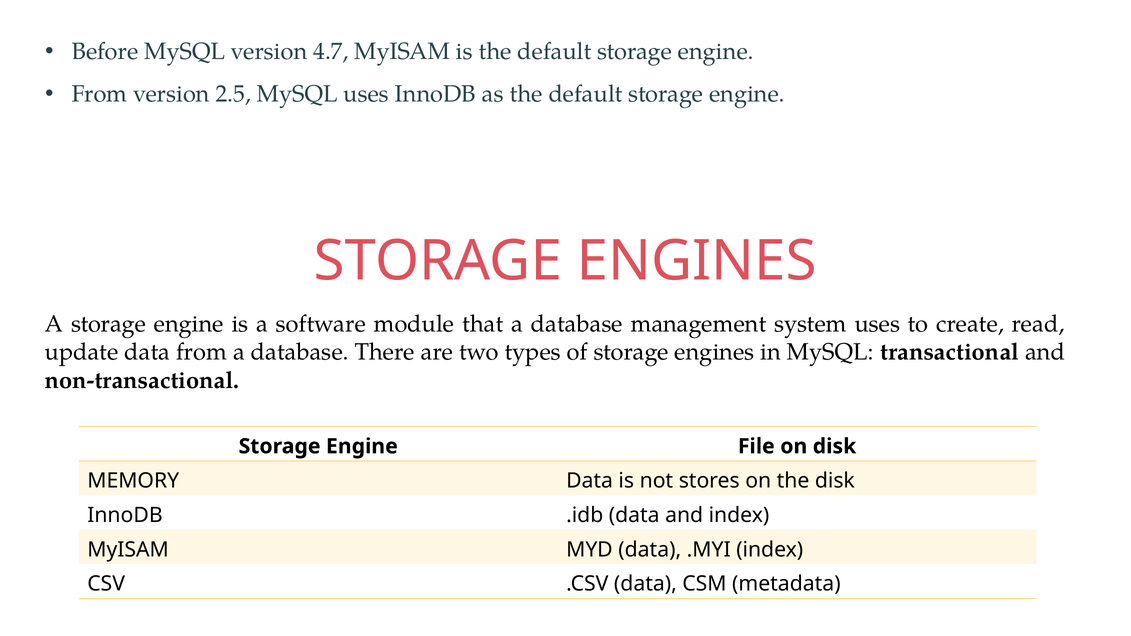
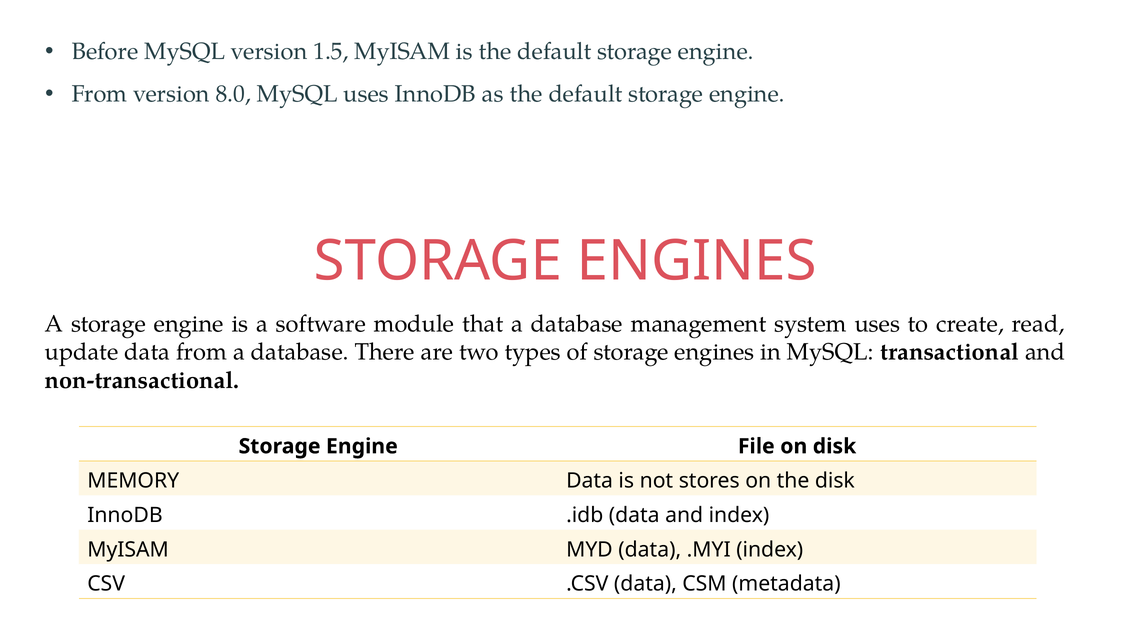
4.7: 4.7 -> 1.5 (331, 52)
2.5: 2.5 -> 8.0 (233, 94)
